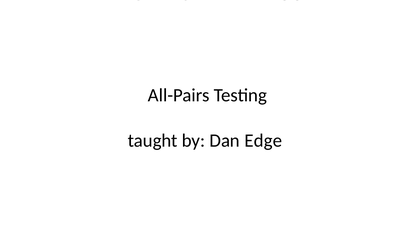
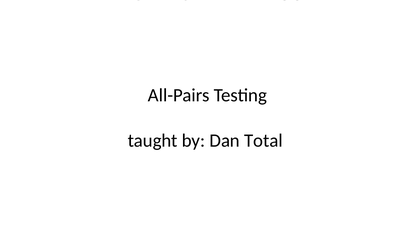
Edge: Edge -> Total (263, 140)
